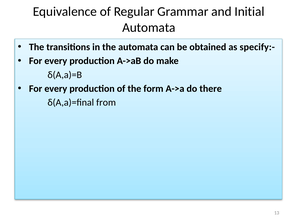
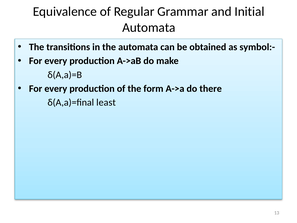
specify:-: specify:- -> symbol:- (257, 47)
from: from -> least (106, 102)
